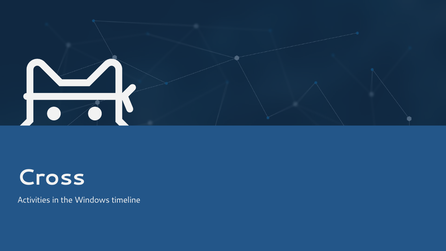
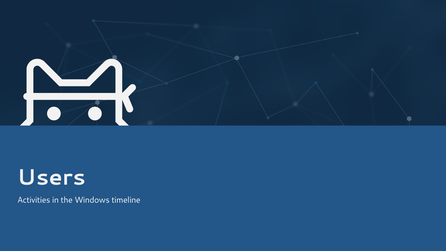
Cross: Cross -> Users (51, 177)
